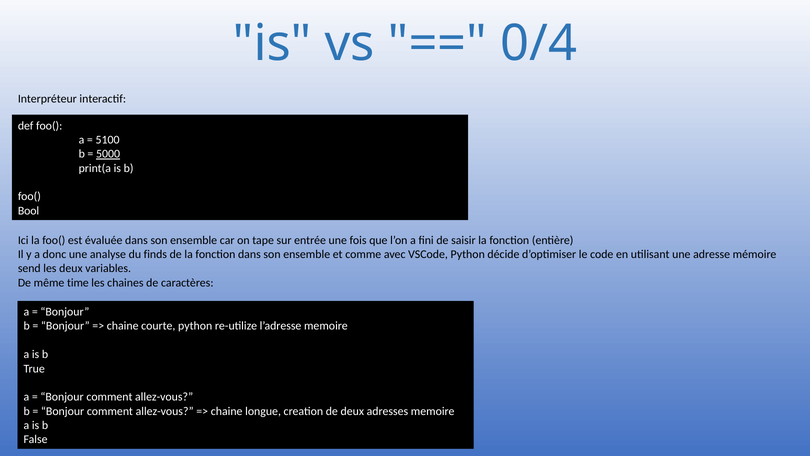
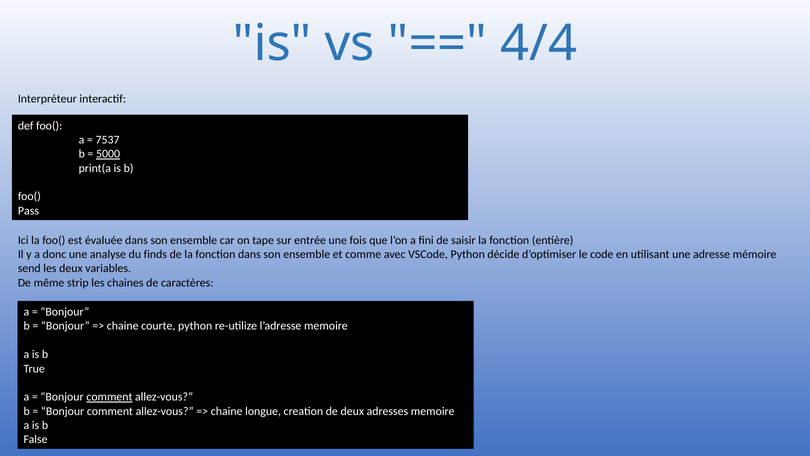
0/4: 0/4 -> 4/4 (539, 44)
5100: 5100 -> 7537 (108, 140)
Bool: Bool -> Pass (28, 211)
time: time -> strip (78, 283)
comment underline: none -> present (109, 397)
